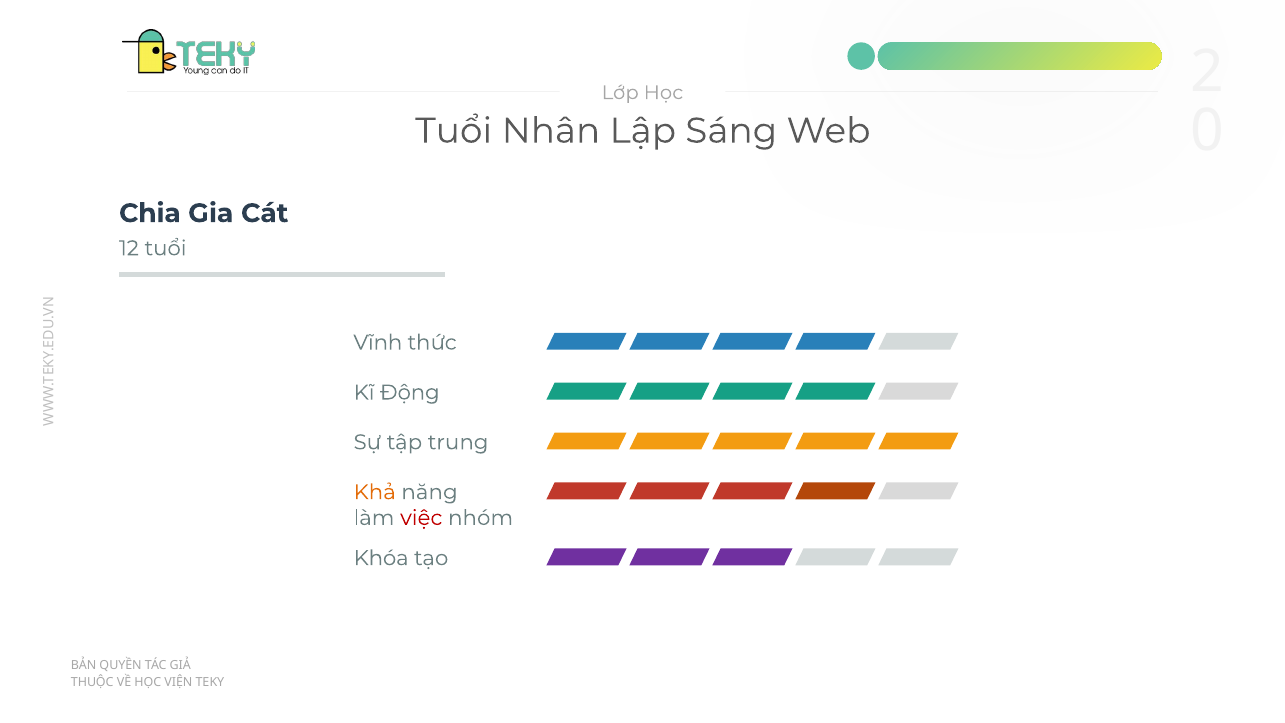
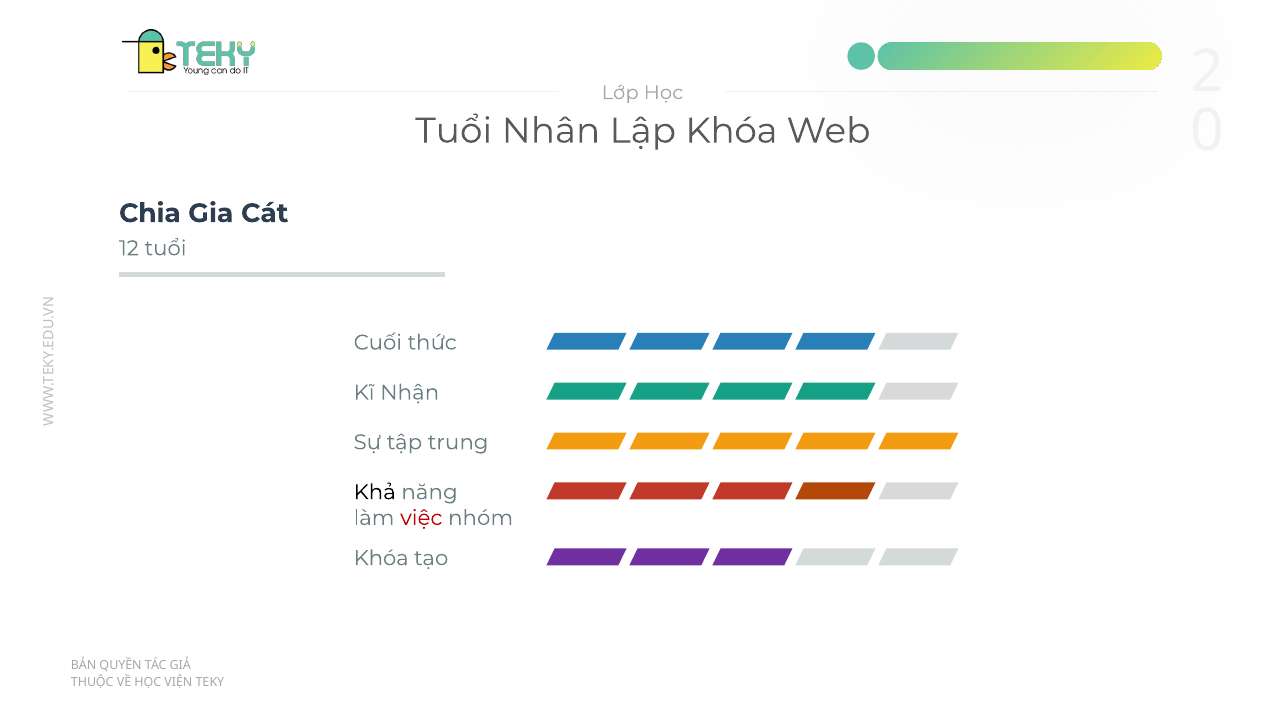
Lập Sáng: Sáng -> Khóa (731, 131)
Vĩnh: Vĩnh -> Cuối (378, 342)
Động: Động -> Nhận (410, 392)
Khả colour: orange -> black (375, 492)
